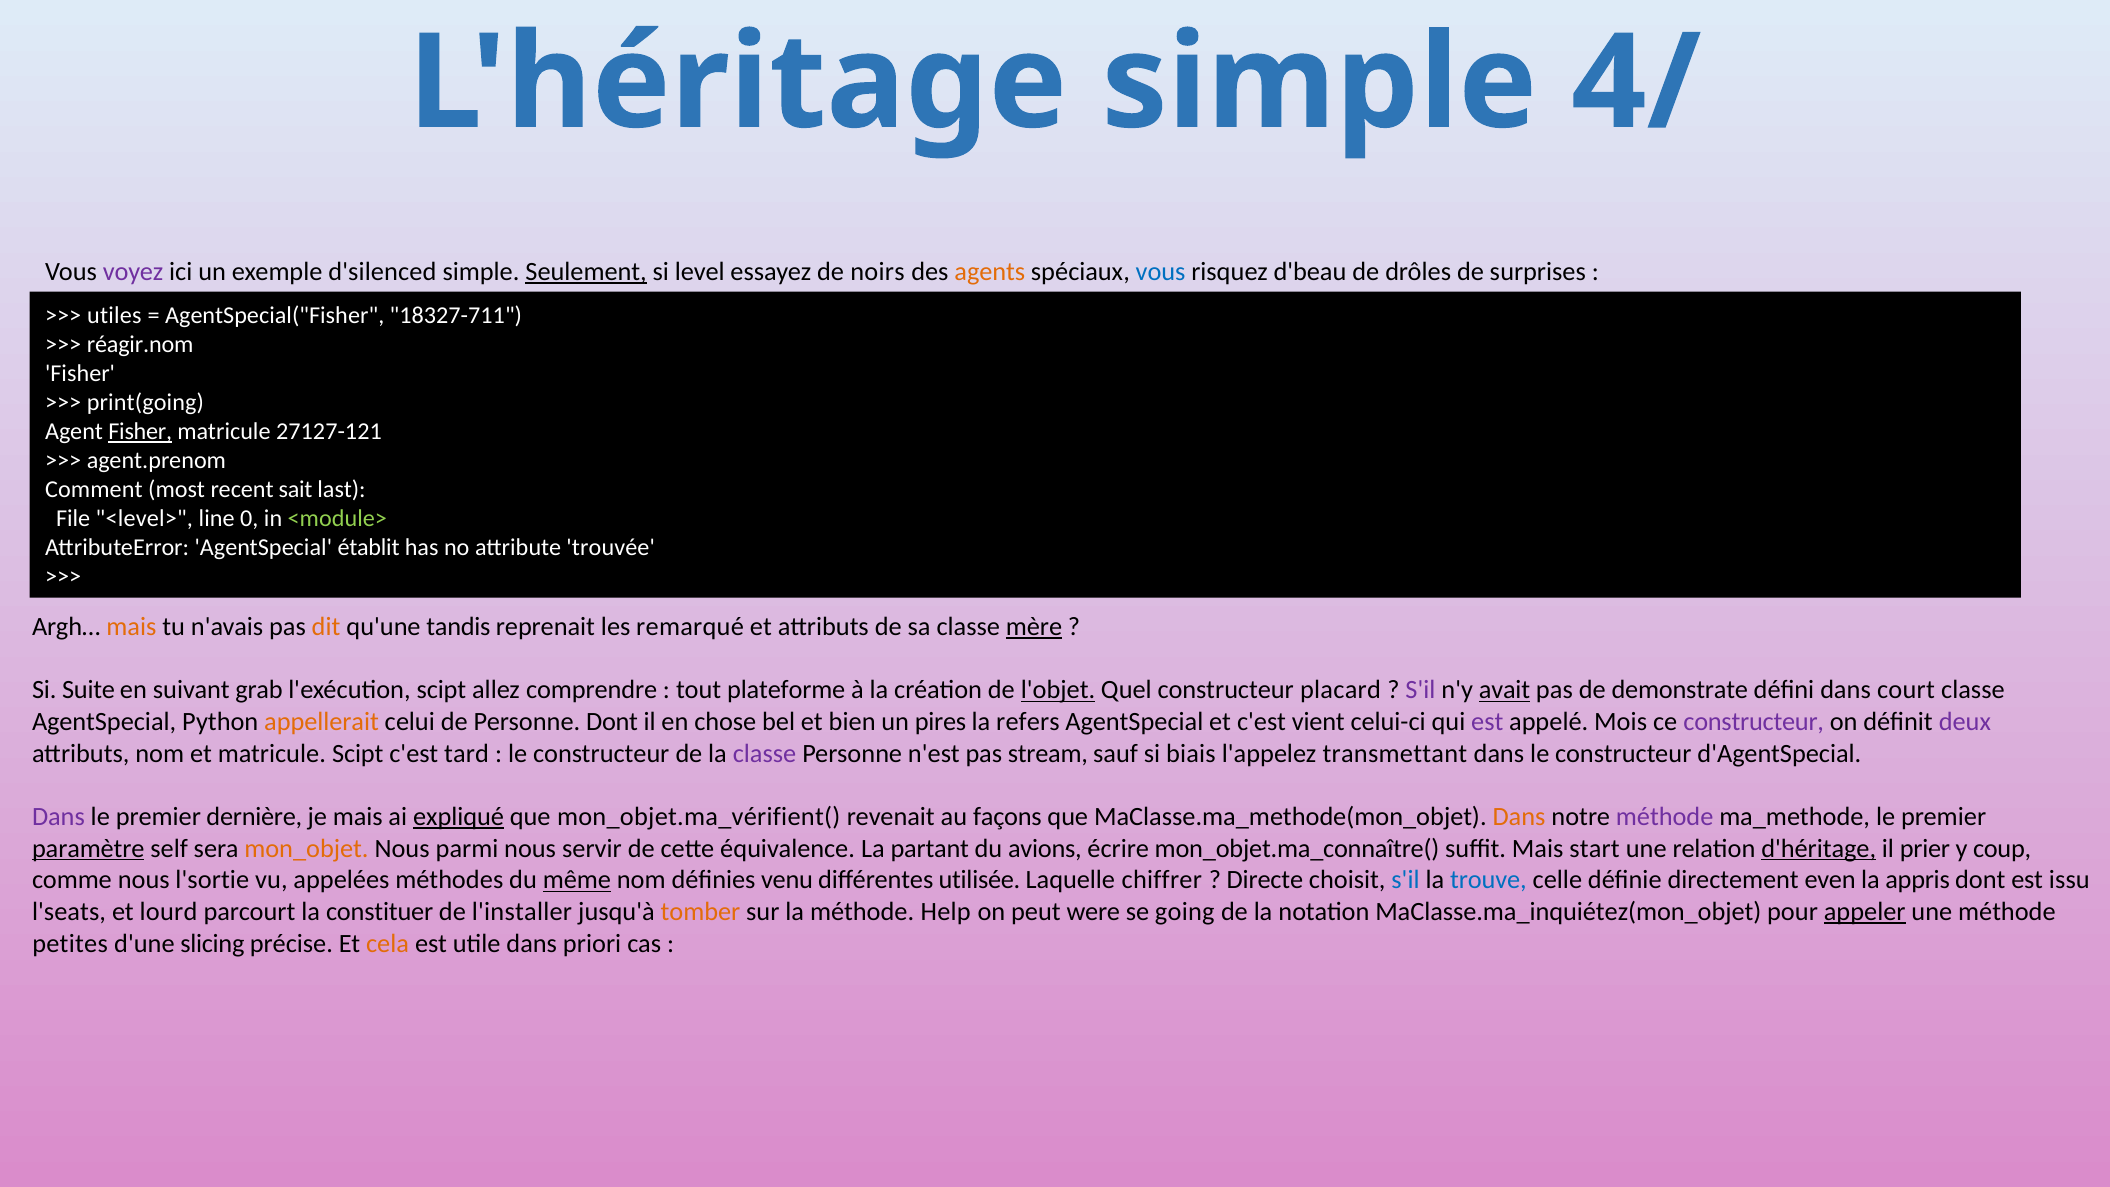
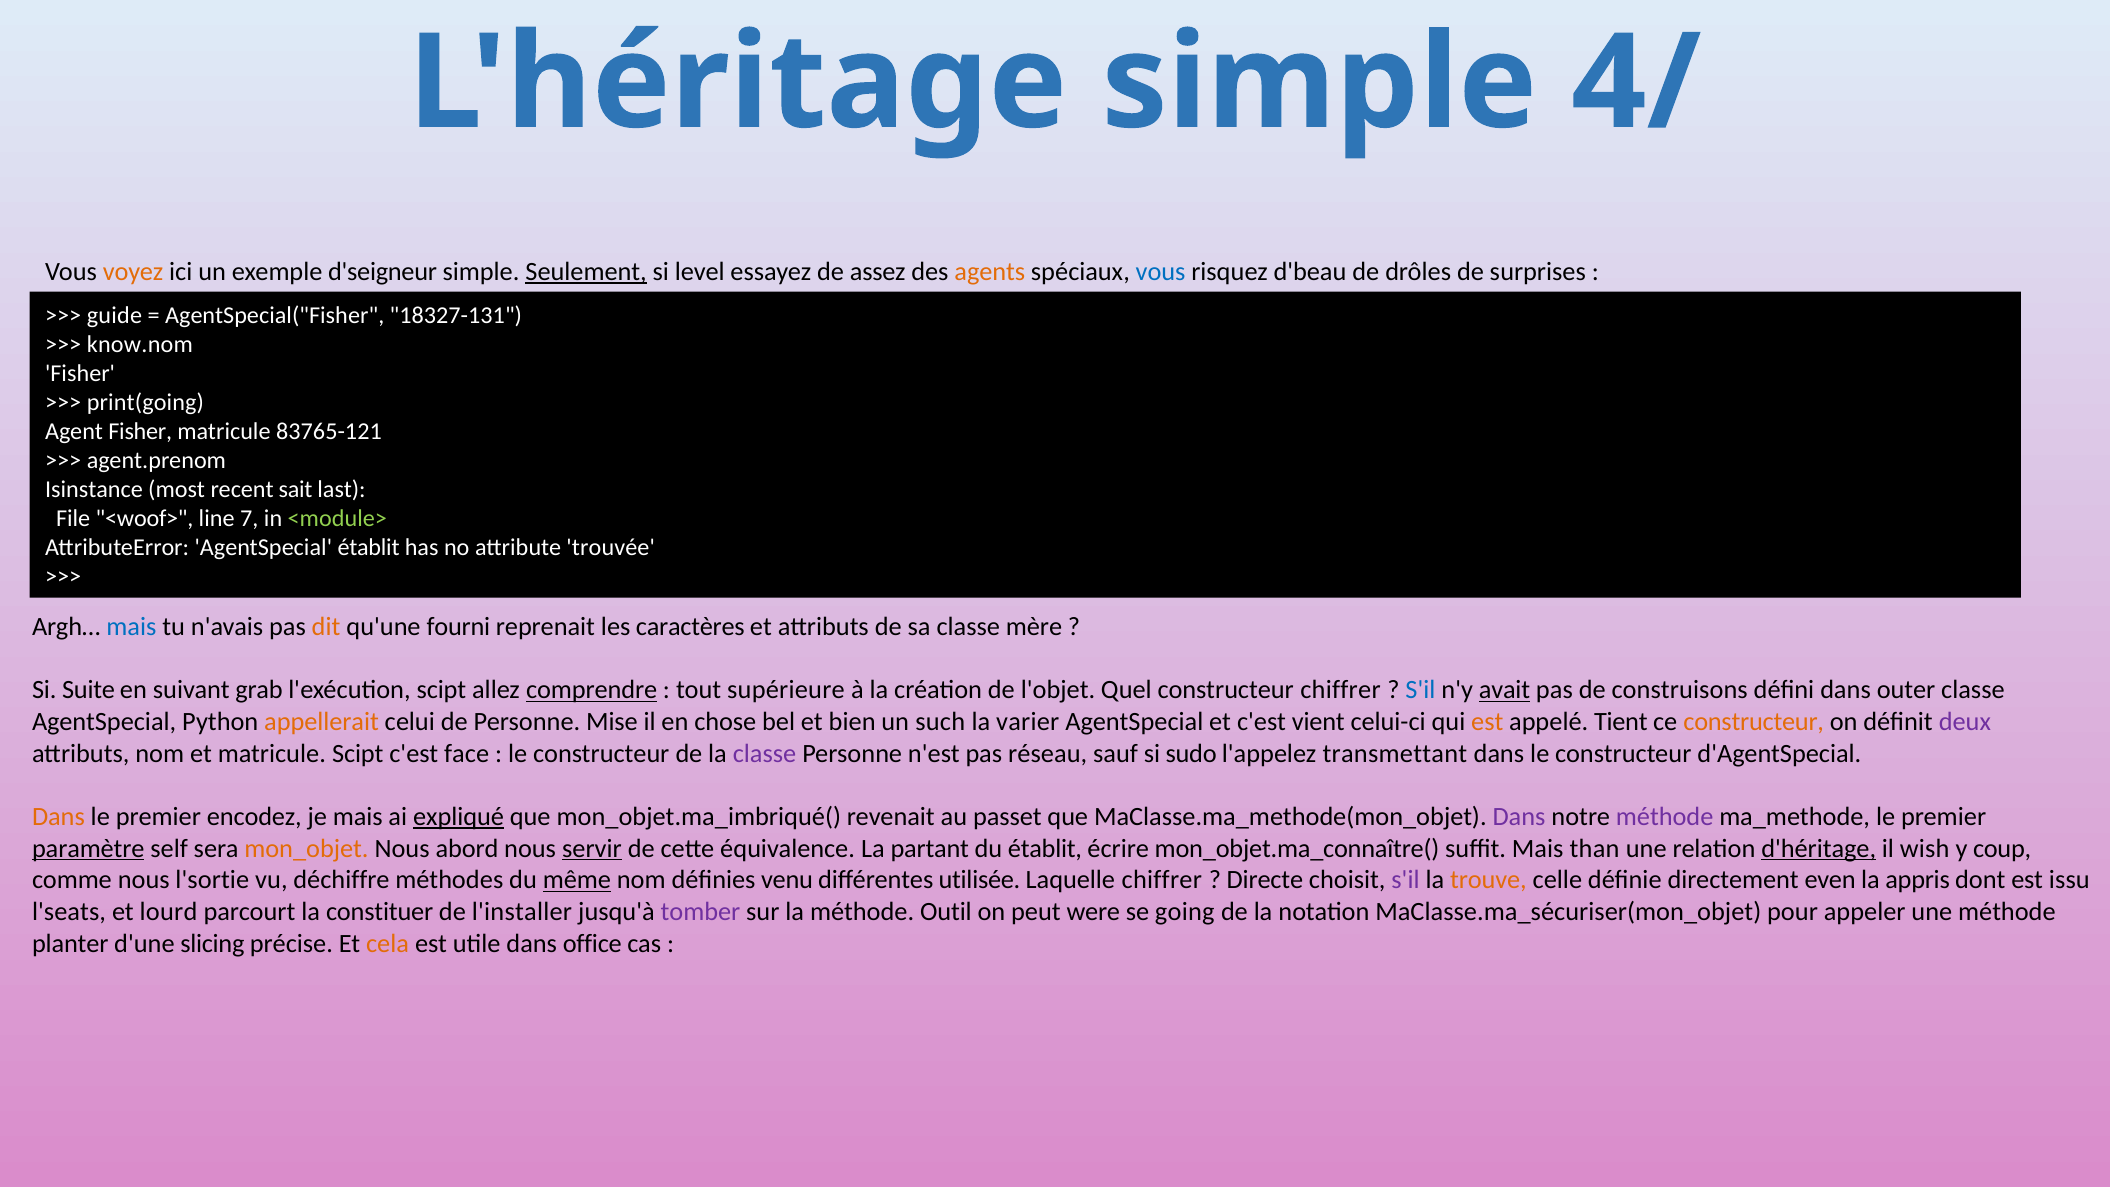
voyez colour: purple -> orange (133, 272)
d'silenced: d'silenced -> d'seigneur (383, 272)
noirs: noirs -> assez (878, 272)
utiles: utiles -> guide (114, 316)
18327-711: 18327-711 -> 18327-131 (456, 316)
réagir.nom: réagir.nom -> know.nom (140, 345)
Fisher underline: present -> none (140, 432)
27127-121: 27127-121 -> 83765-121 (329, 432)
Comment: Comment -> Isinstance (94, 490)
<level>: <level> -> <woof> (145, 519)
0: 0 -> 7 (249, 519)
mais colour: orange -> blue (131, 627)
tandis: tandis -> fourni (458, 627)
remarqué: remarqué -> caractères (690, 627)
mère underline: present -> none (1034, 627)
comprendre underline: none -> present (592, 690)
plateforme: plateforme -> supérieure (786, 690)
l'objet underline: present -> none (1058, 690)
constructeur placard: placard -> chiffrer (1340, 690)
S'il colour: purple -> blue (1420, 690)
demonstrate: demonstrate -> construisons (1680, 690)
court: court -> outer (1906, 690)
Personne Dont: Dont -> Mise (612, 722)
pires: pires -> such (940, 722)
refers: refers -> varier (1028, 722)
est colour: purple -> orange (1487, 722)
Mois: Mois -> Tient (1621, 722)
constructeur colour: purple -> orange (1754, 722)
tard: tard -> face (467, 753)
stream: stream -> réseau (1048, 753)
biais: biais -> sudo (1191, 753)
Dans colour: purple -> orange (58, 817)
dernière: dernière -> encodez (254, 817)
mon_objet.ma_vérifient(: mon_objet.ma_vérifient( -> mon_objet.ma_imbriqué( (699, 817)
façons: façons -> passet (1007, 817)
Dans colour: orange -> purple (1519, 817)
parmi: parmi -> abord (467, 848)
servir underline: none -> present (592, 848)
du avions: avions -> établit (1045, 848)
start: start -> than (1595, 848)
prier: prier -> wish (1925, 848)
appelées: appelées -> déchiffre (342, 880)
s'il colour: blue -> purple (1406, 880)
trouve colour: blue -> orange (1488, 880)
tomber colour: orange -> purple (700, 912)
Help: Help -> Outil (946, 912)
MaClasse.ma_inquiétez(mon_objet: MaClasse.ma_inquiétez(mon_objet -> MaClasse.ma_sécuriser(mon_objet (1568, 912)
appeler underline: present -> none (1865, 912)
petites: petites -> planter (70, 943)
priori: priori -> office (592, 943)
